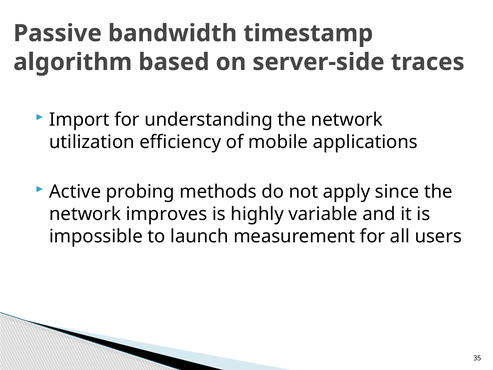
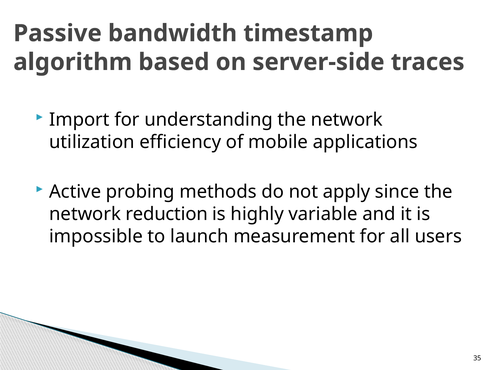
improves: improves -> reduction (167, 214)
